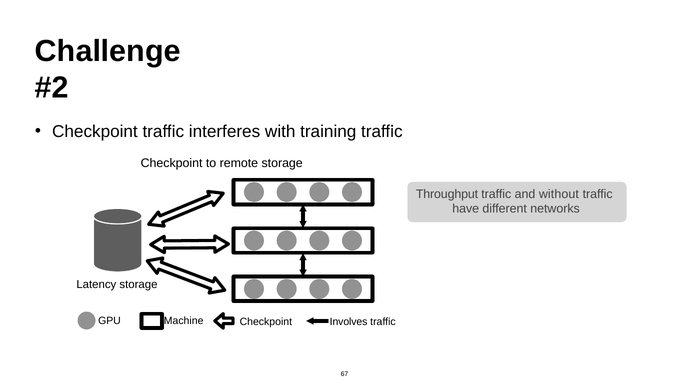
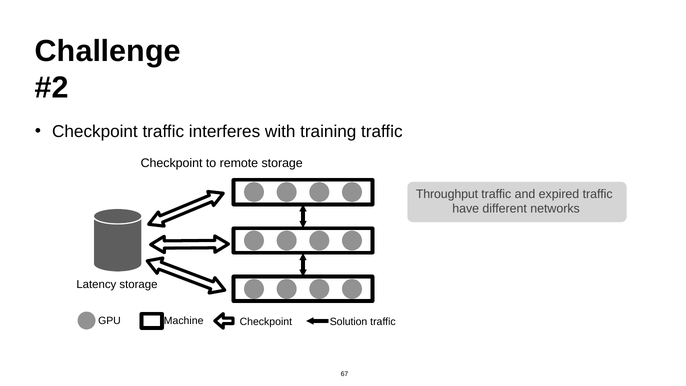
without: without -> expired (559, 194)
Involves: Involves -> Solution (349, 322)
